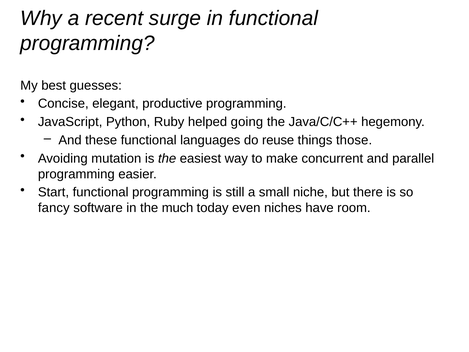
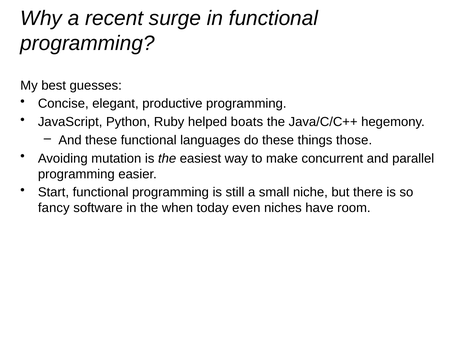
going: going -> boats (247, 122)
do reuse: reuse -> these (278, 140)
much: much -> when (177, 208)
